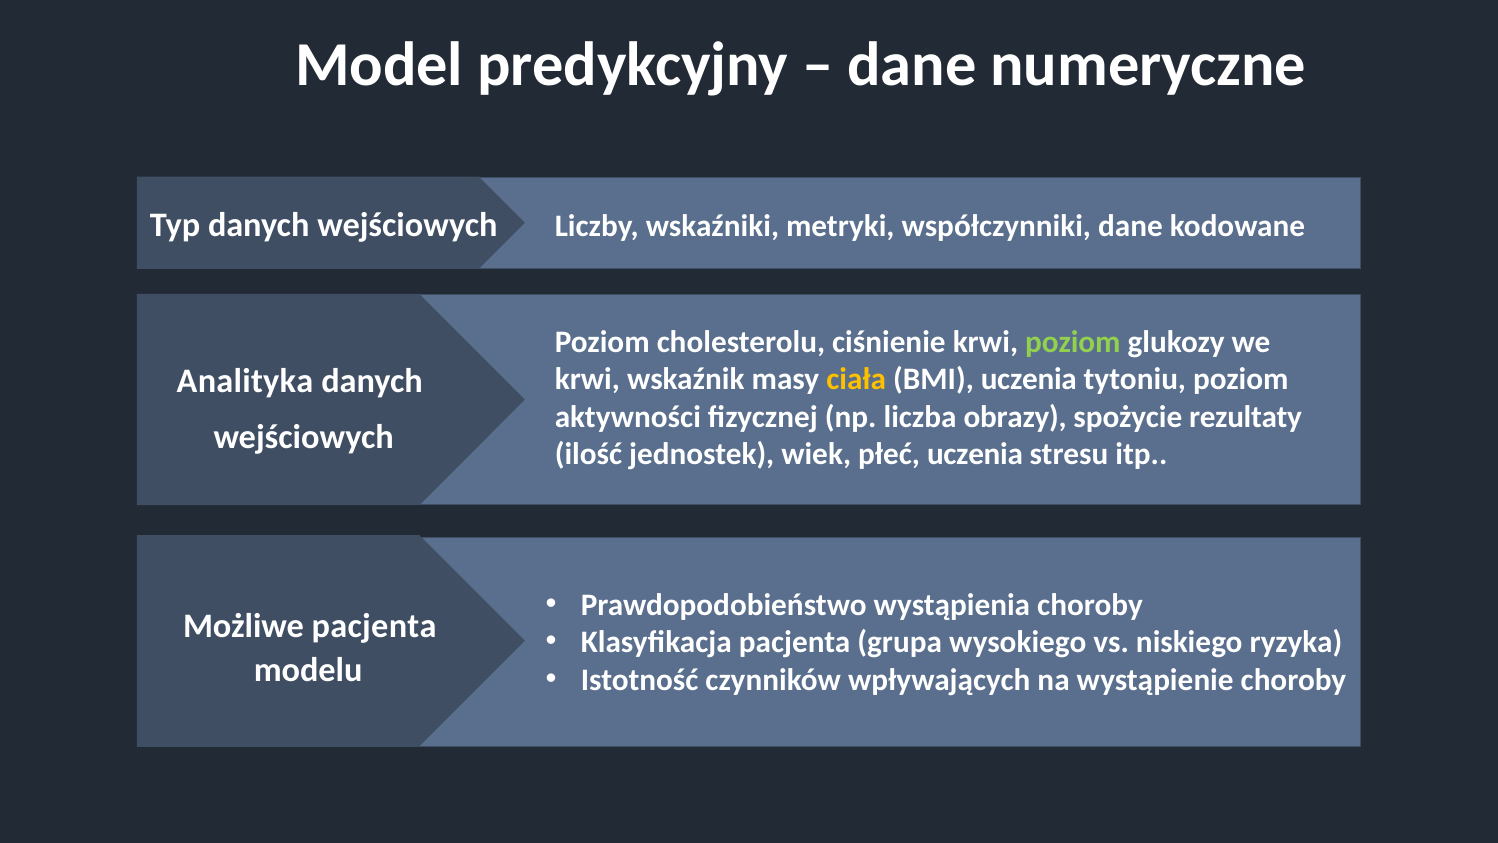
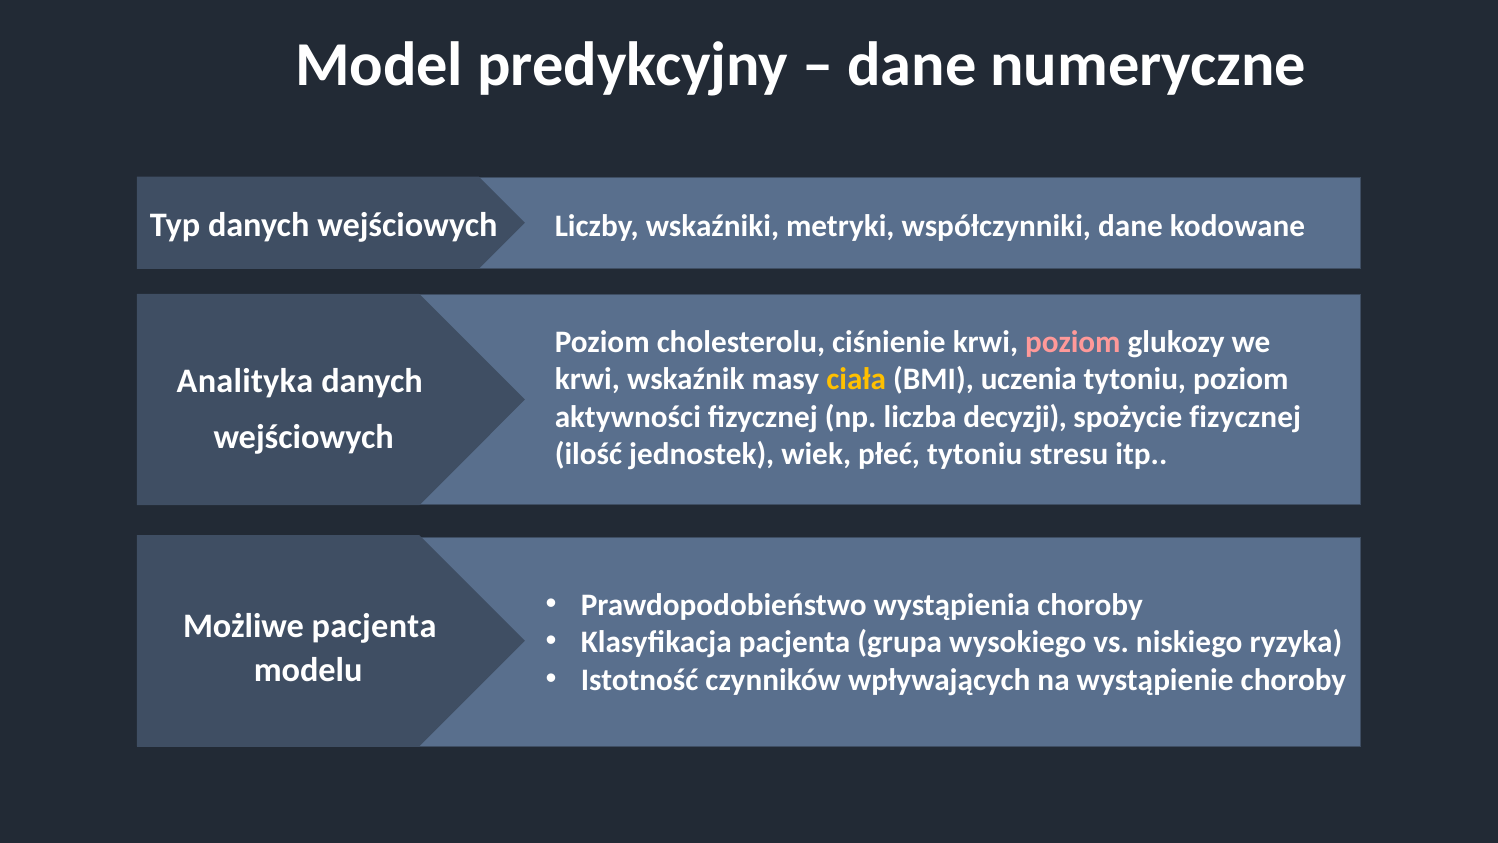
poziom colour: light green -> pink (1073, 342)
obrazy: obrazy -> decyzji (1015, 417)
spożycie rezultaty: rezultaty -> fizycznej (1245, 417)
płeć uczenia: uczenia -> tytoniu (975, 454)
